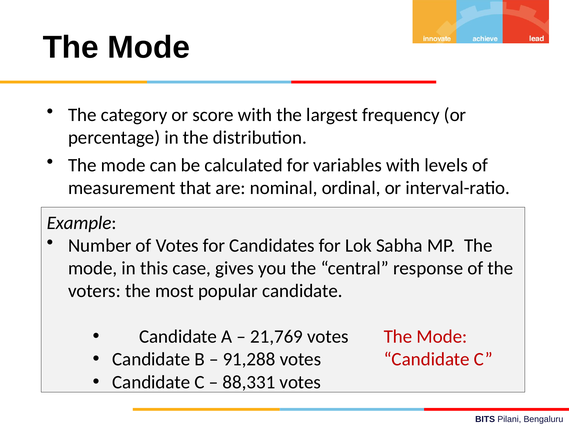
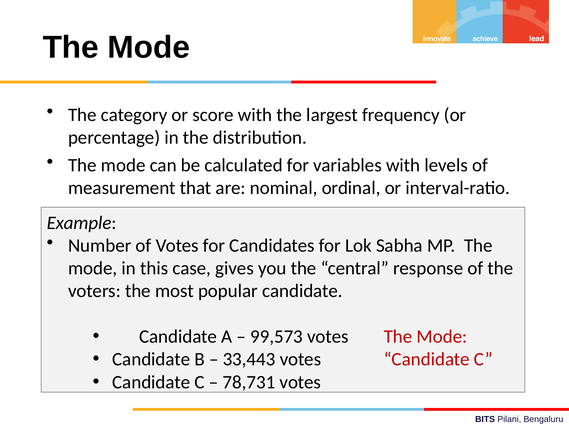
21,769: 21,769 -> 99,573 (277, 336)
91,288: 91,288 -> 33,443 (249, 359)
88,331: 88,331 -> 78,731 (249, 382)
